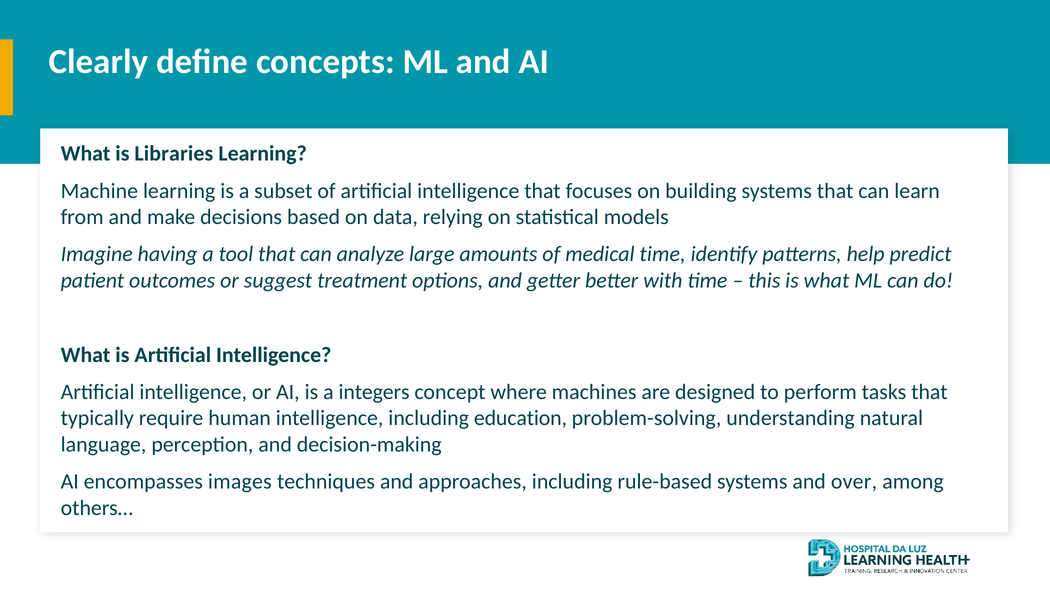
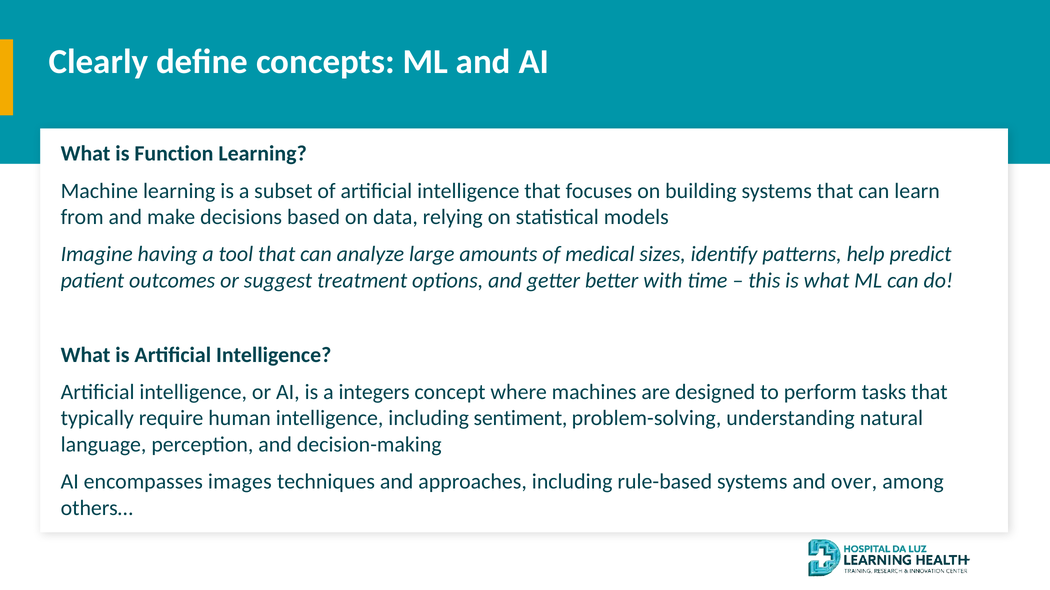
Libraries: Libraries -> Function (174, 154)
medical time: time -> sizes (663, 255)
education: education -> sentiment (520, 419)
